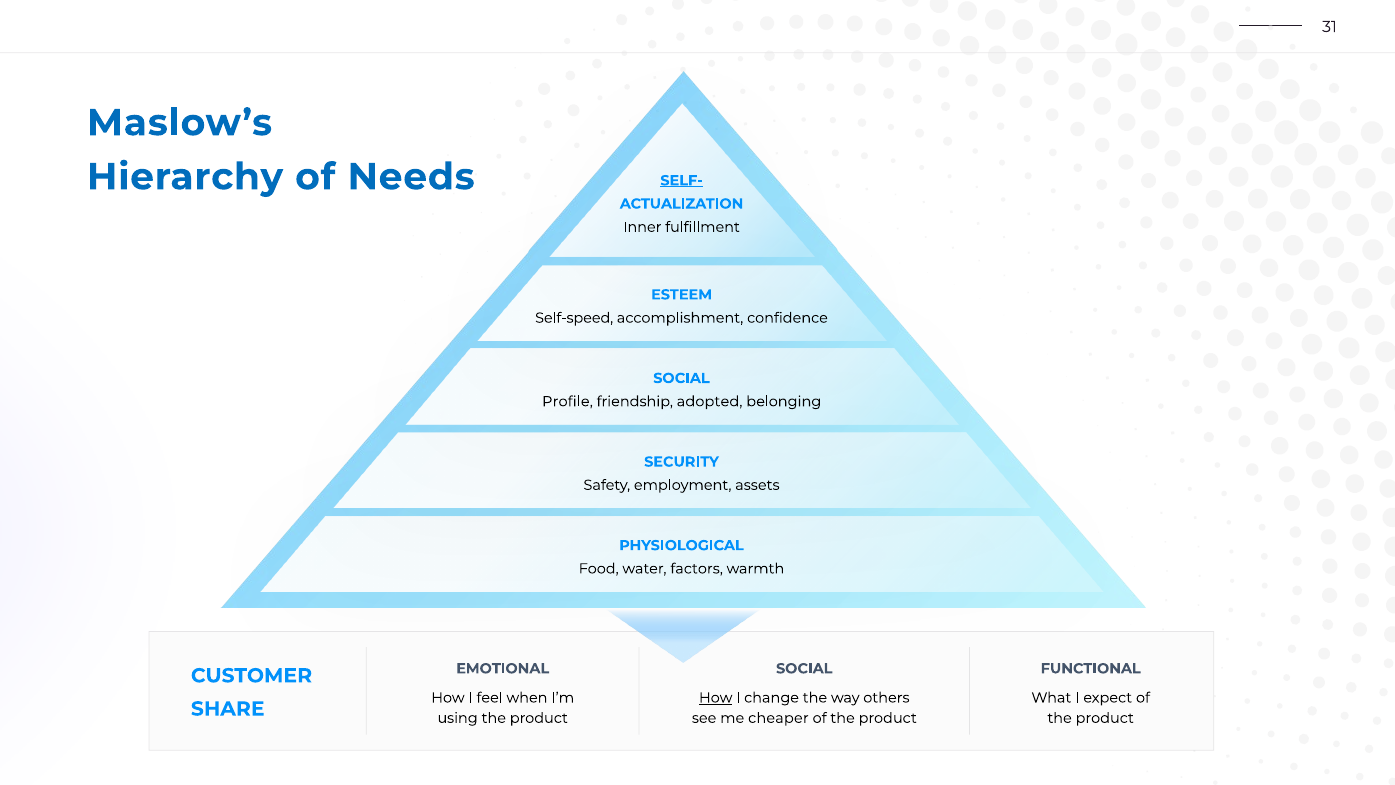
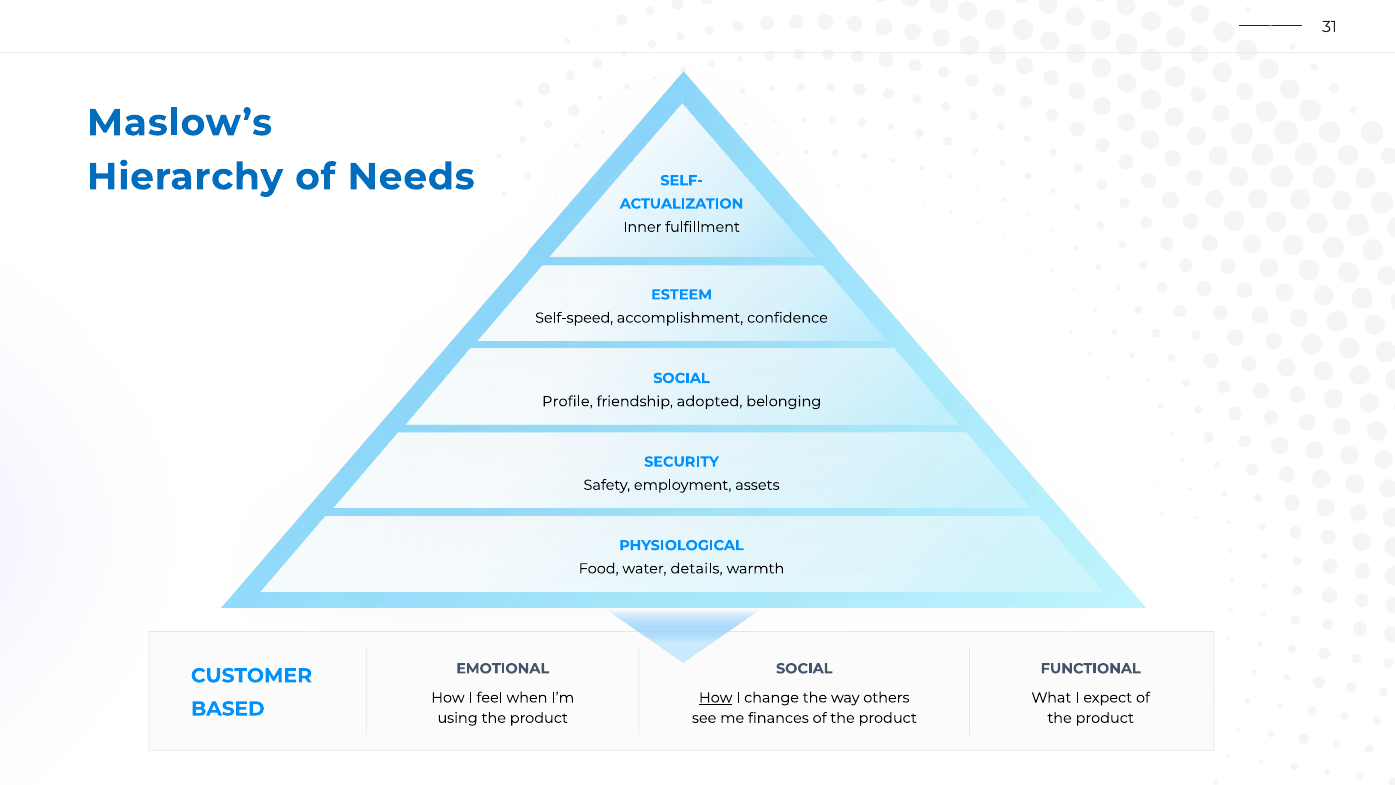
SELF- underline: present -> none (682, 180)
factors: factors -> details (697, 568)
SHARE: SHARE -> BASED (228, 709)
cheaper: cheaper -> finances (778, 718)
